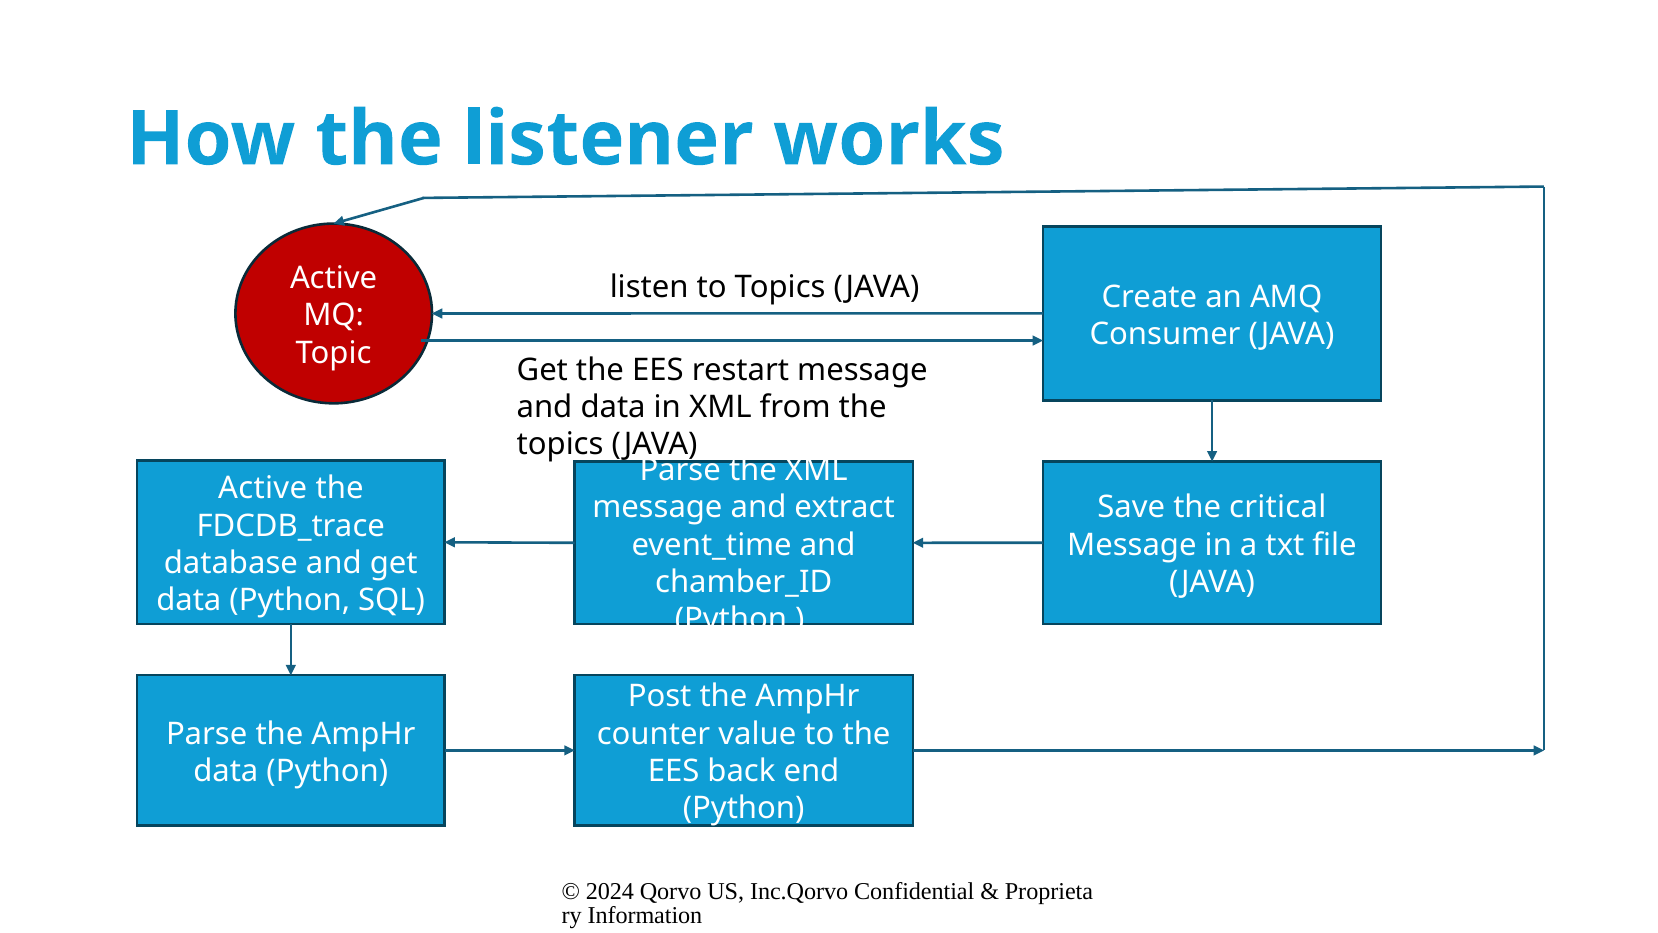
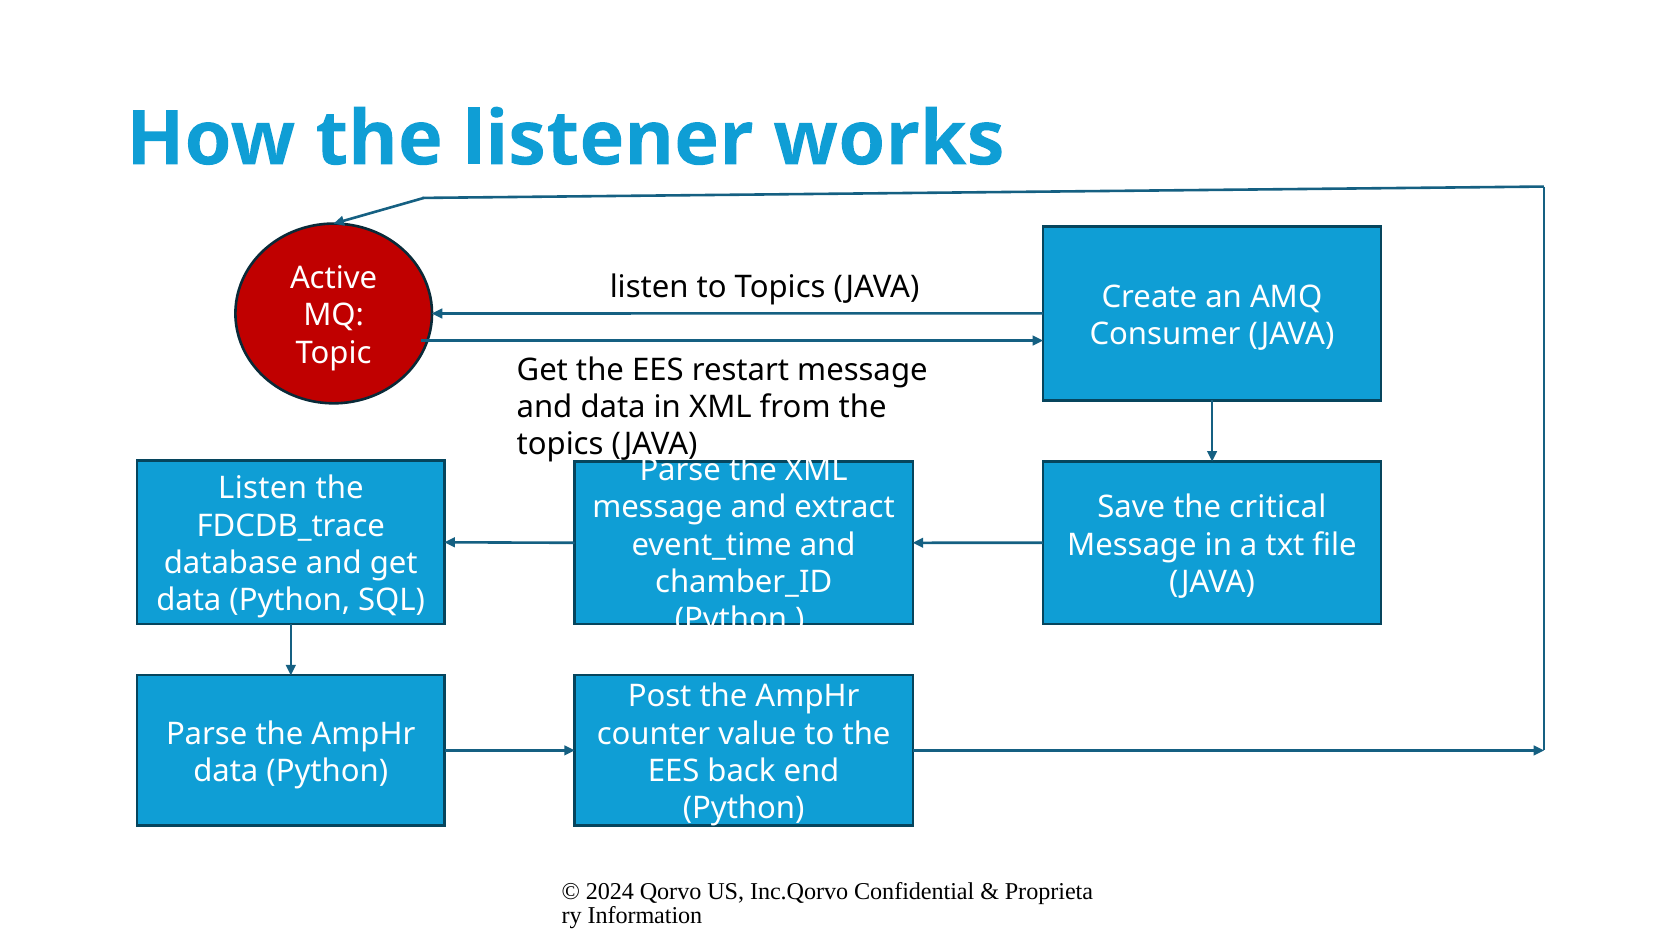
Active: Active -> Listen (263, 488)
